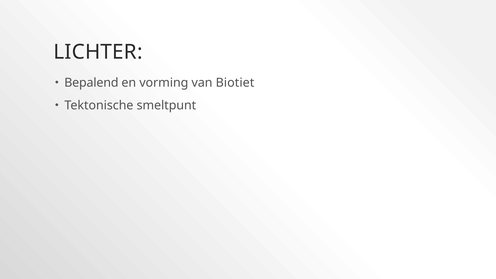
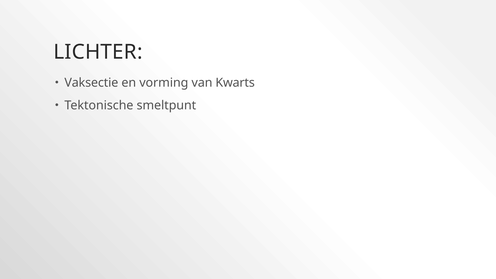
Bepalend: Bepalend -> Vaksectie (91, 83)
Biotiet: Biotiet -> Kwarts (235, 83)
